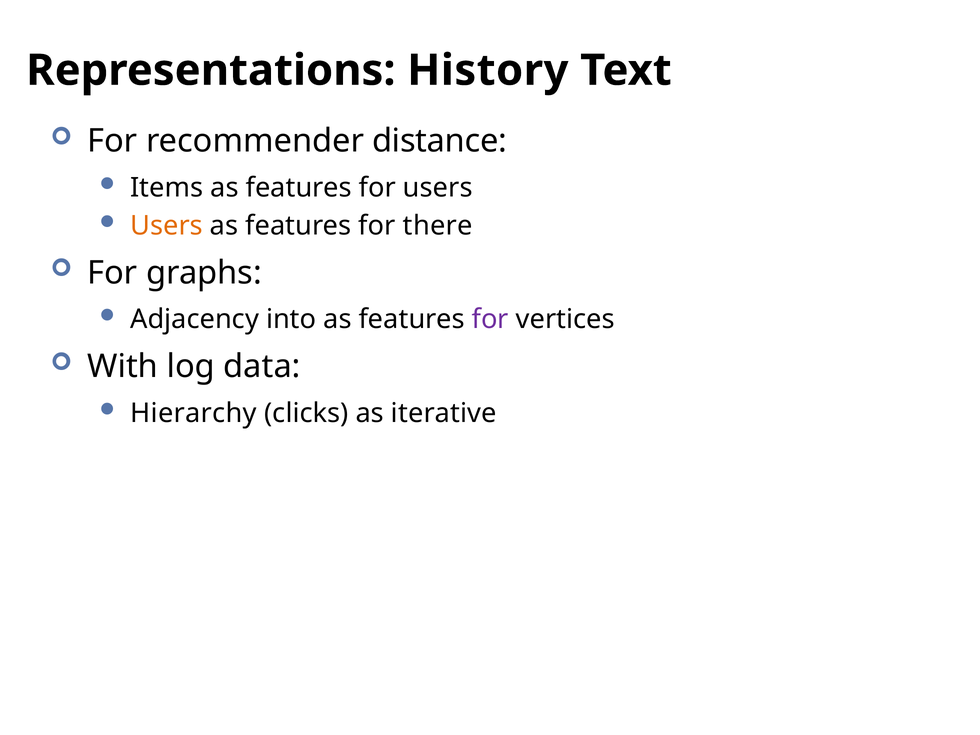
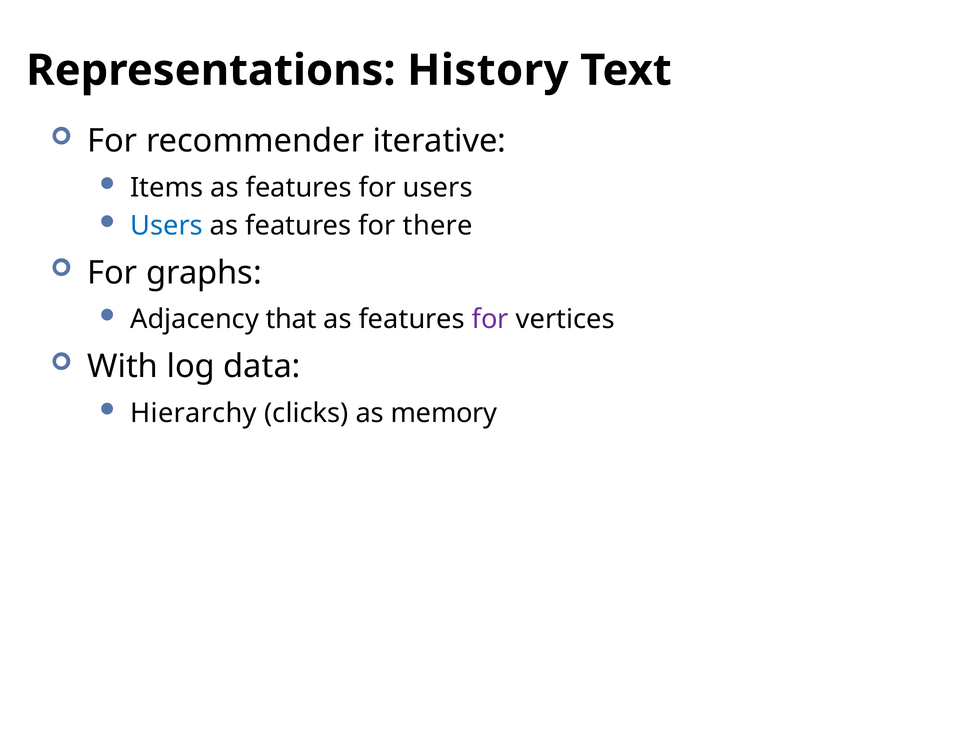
distance: distance -> iterative (439, 141)
Users colour: orange -> blue (167, 226)
into: into -> that (291, 319)
iterative: iterative -> memory (444, 413)
